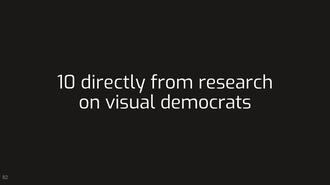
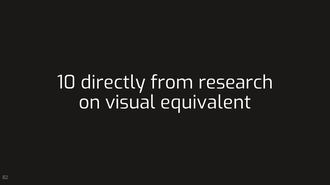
democrats: democrats -> equivalent (206, 103)
